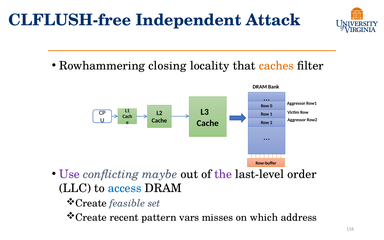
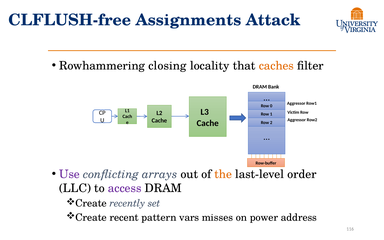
Independent: Independent -> Assignments (188, 20)
maybe: maybe -> arrays (160, 174)
the colour: purple -> orange (223, 174)
access colour: blue -> purple (125, 188)
feasible: feasible -> recently (127, 203)
which: which -> power (264, 217)
